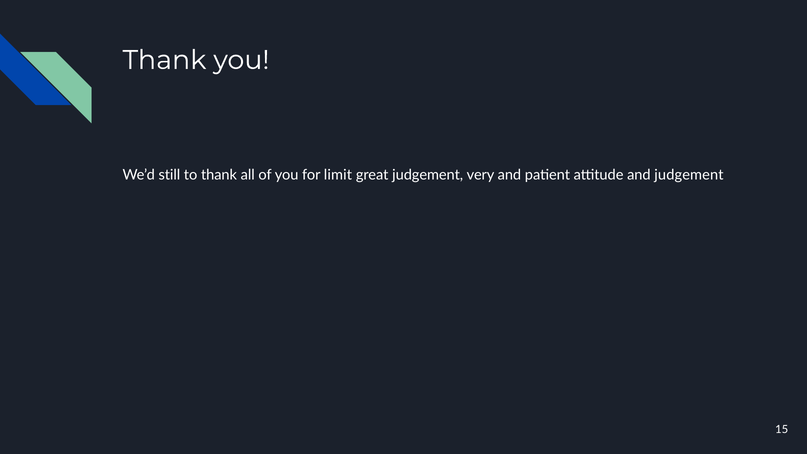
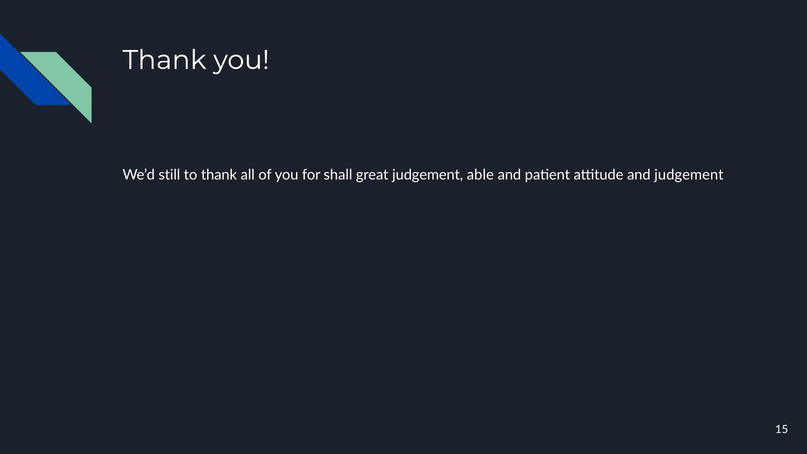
limit: limit -> shall (338, 175)
very: very -> able (480, 175)
